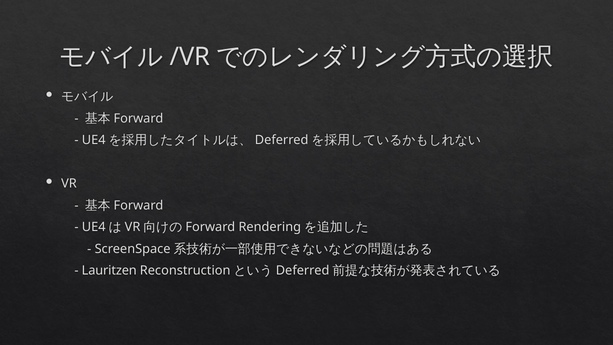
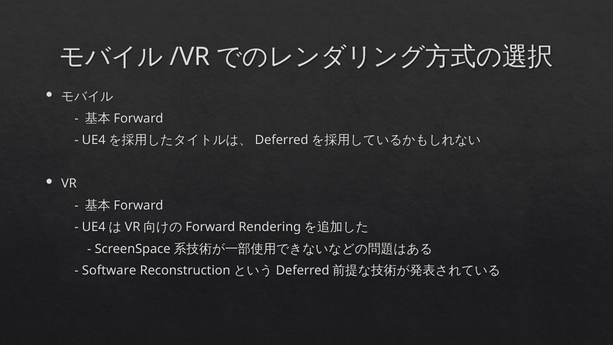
Lauritzen: Lauritzen -> Software (109, 271)
